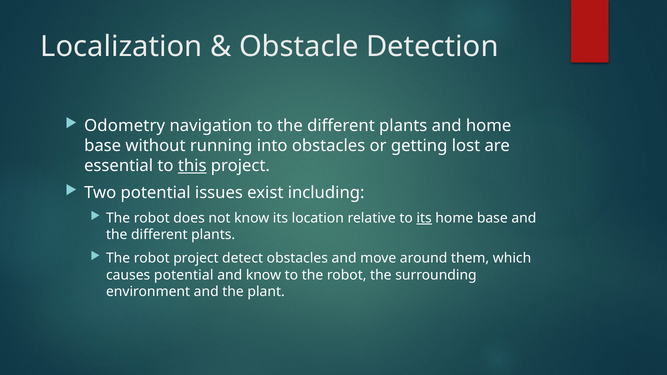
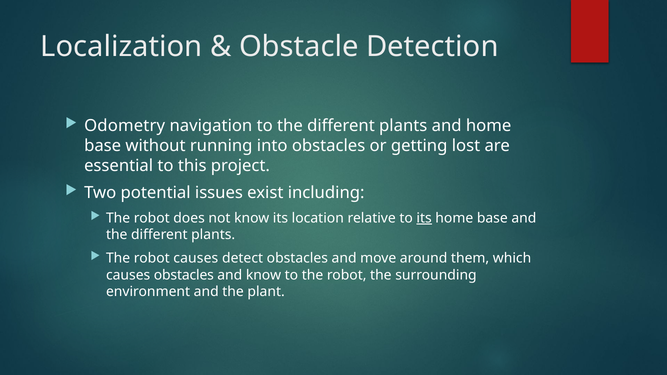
this underline: present -> none (192, 166)
robot project: project -> causes (196, 258)
causes potential: potential -> obstacles (184, 275)
